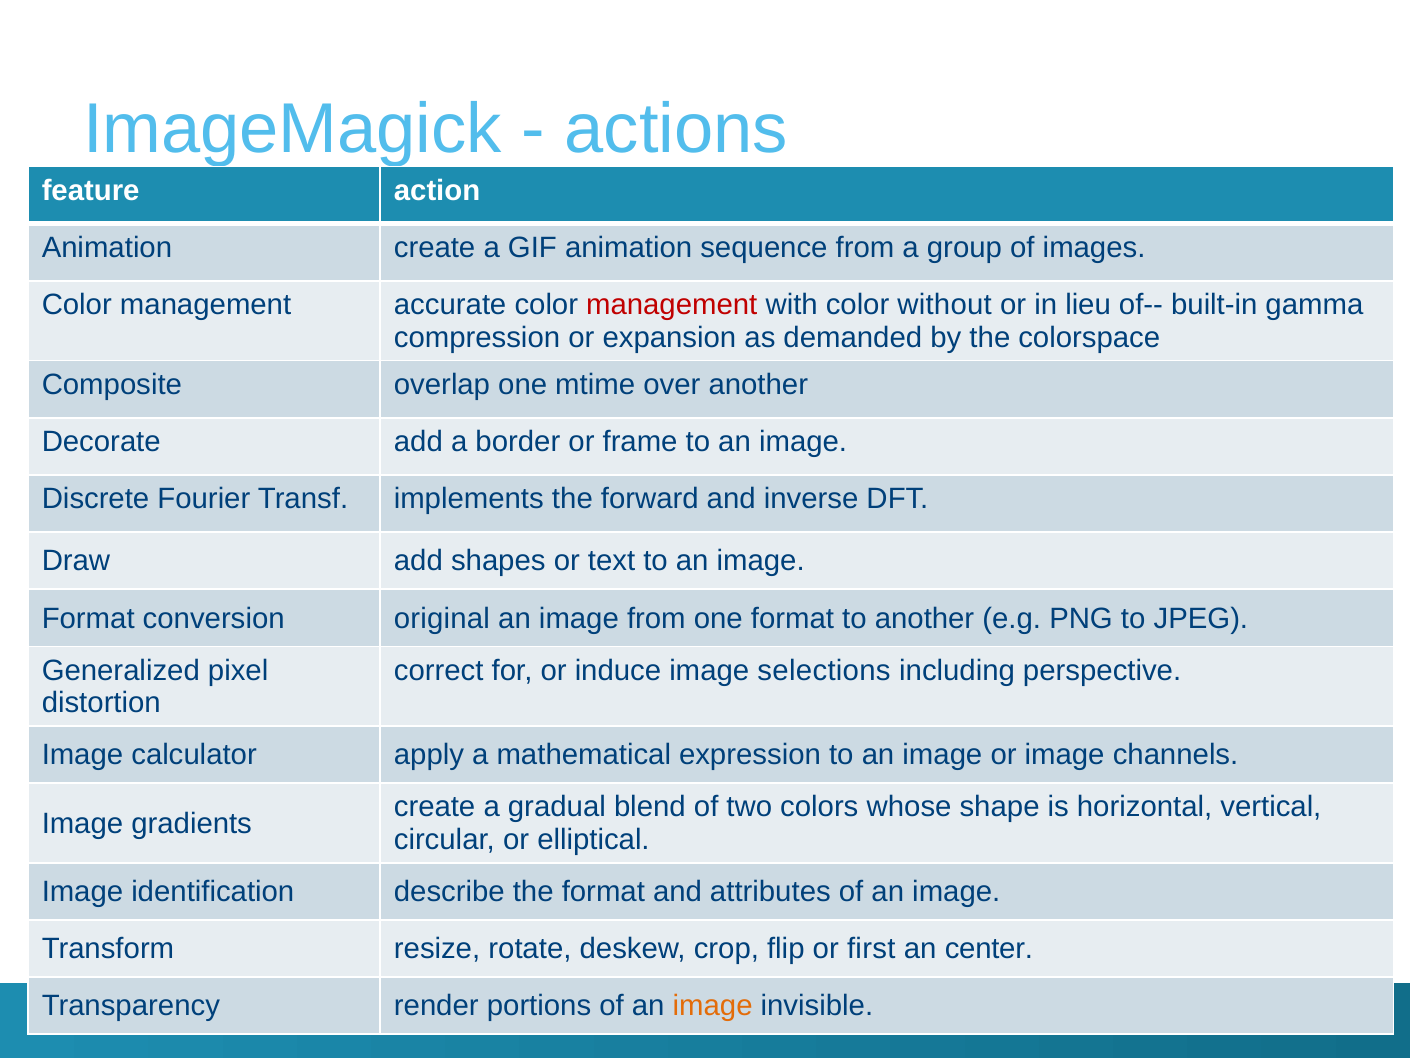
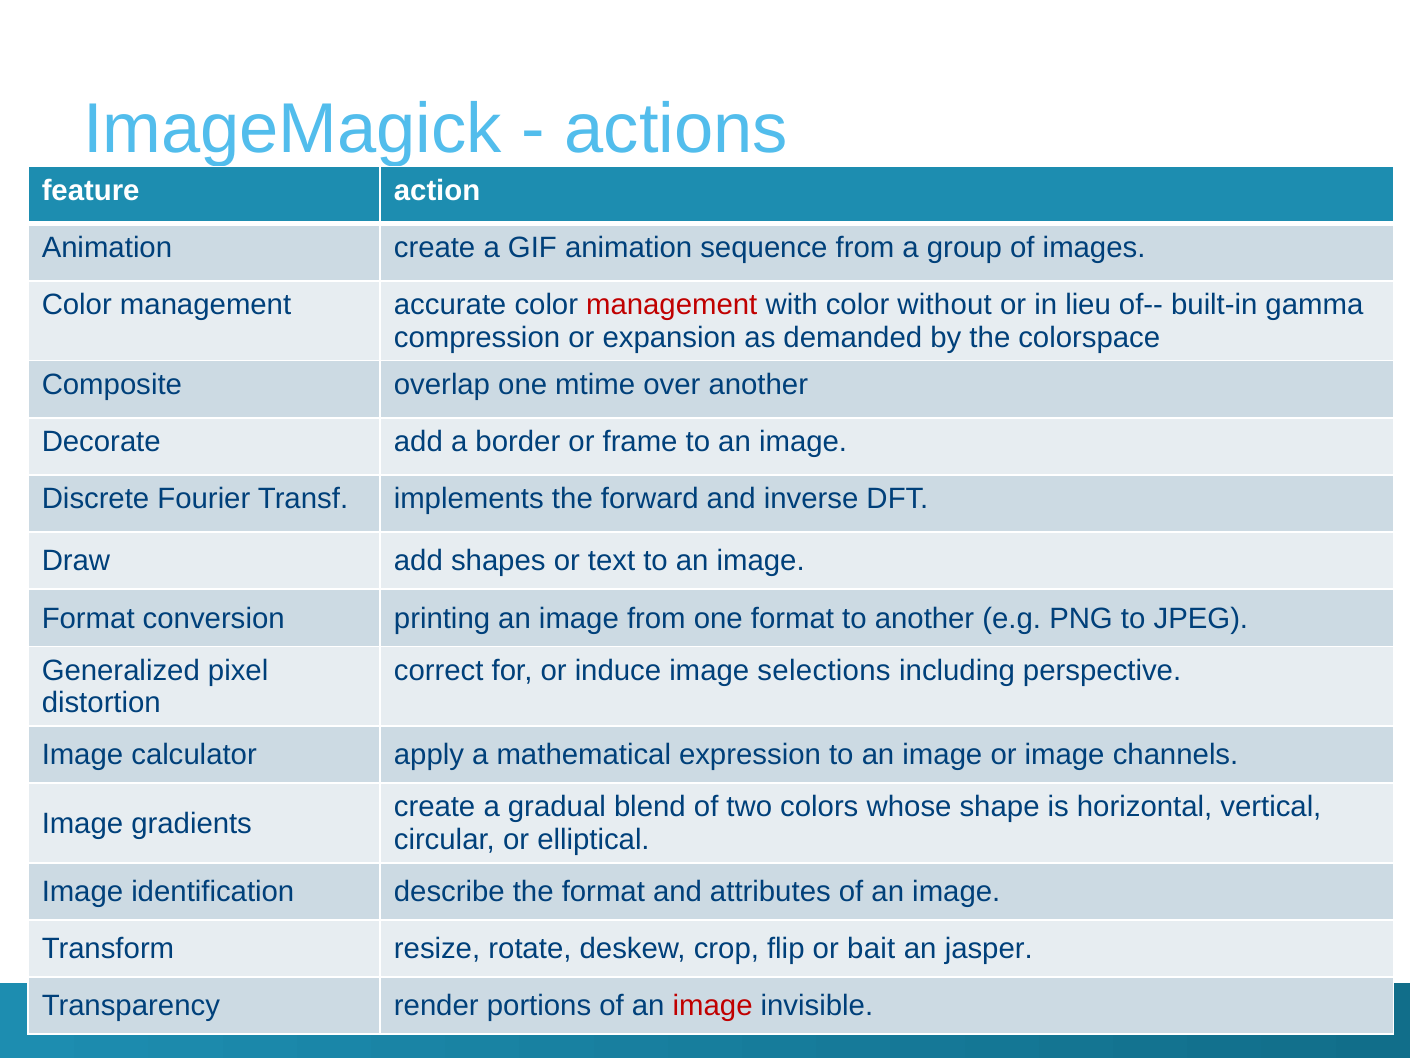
original: original -> printing (442, 618)
first: first -> bait (871, 949)
center: center -> jasper (989, 949)
image colour: orange -> red (713, 1006)
